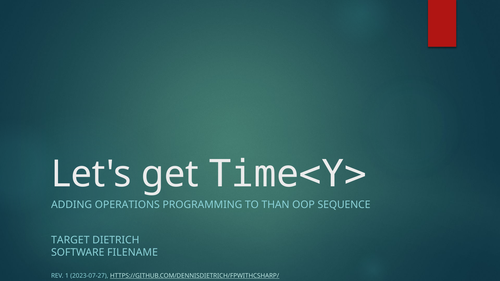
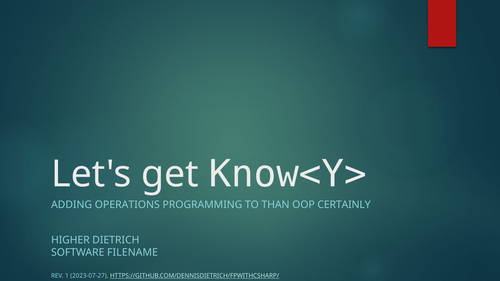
Time<Y>: Time<Y> -> Know<Y> (288, 174)
SEQUENCE: SEQUENCE -> CERTAINLY (344, 205)
TARGET: TARGET -> HIGHER (70, 240)
